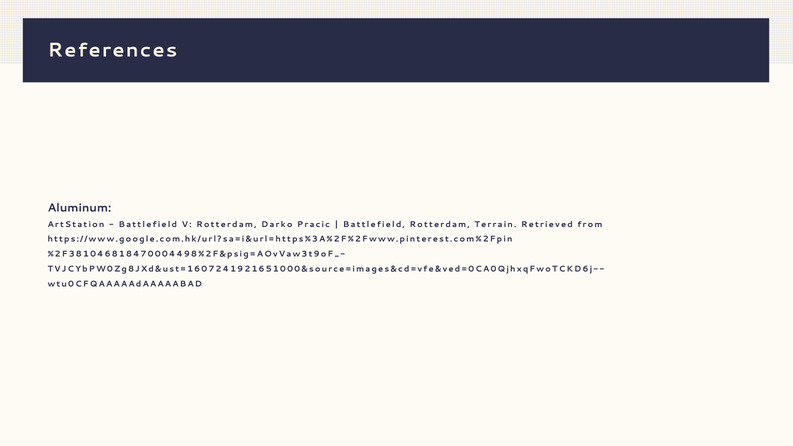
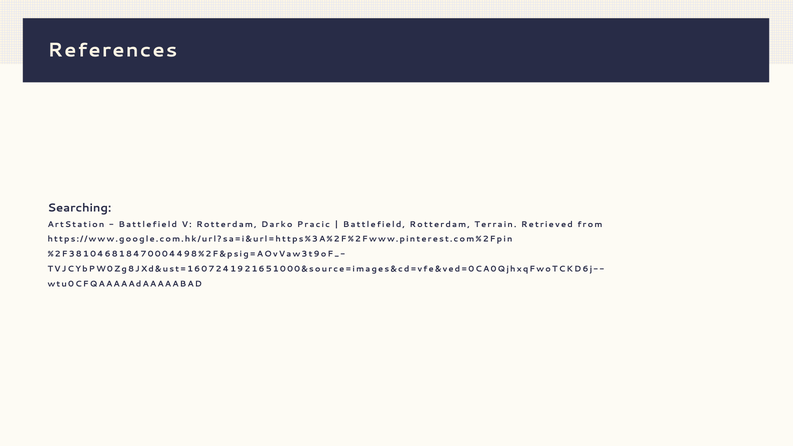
Aluminum: Aluminum -> Searching (79, 208)
